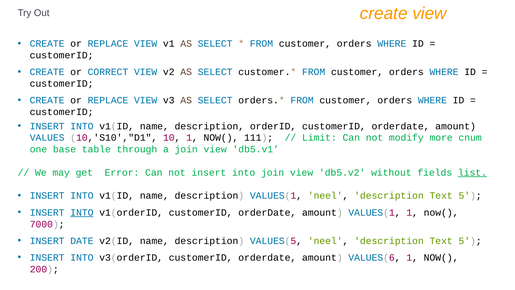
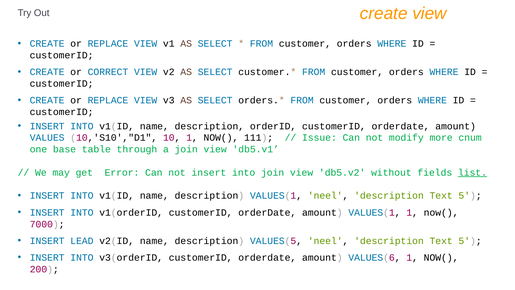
Limit: Limit -> Issue (319, 138)
INTO underline: present -> none (82, 212)
DATE: DATE -> LEAD (82, 241)
